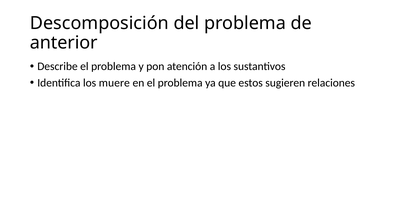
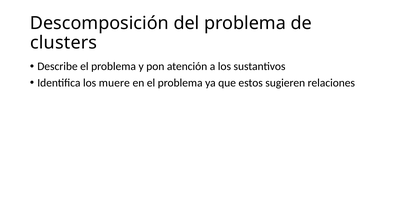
anterior: anterior -> clusters (64, 43)
